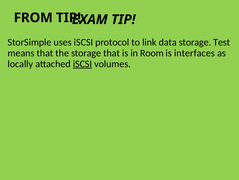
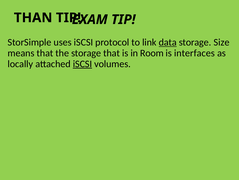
FROM: FROM -> THAN (33, 18)
data underline: none -> present (168, 42)
Test: Test -> Size (222, 42)
